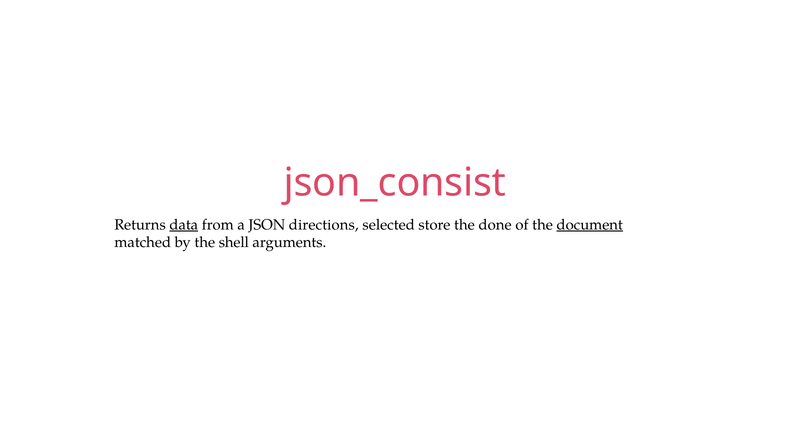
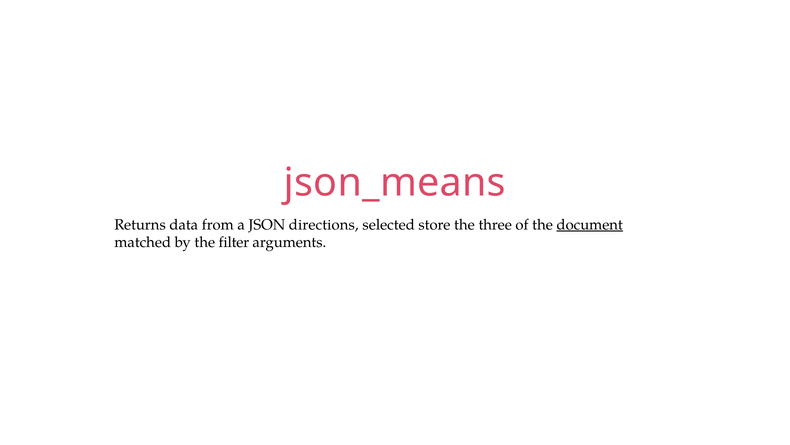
json_consist: json_consist -> json_means (395, 182)
data underline: present -> none (184, 224)
done: done -> three (495, 224)
shell: shell -> filter (234, 242)
